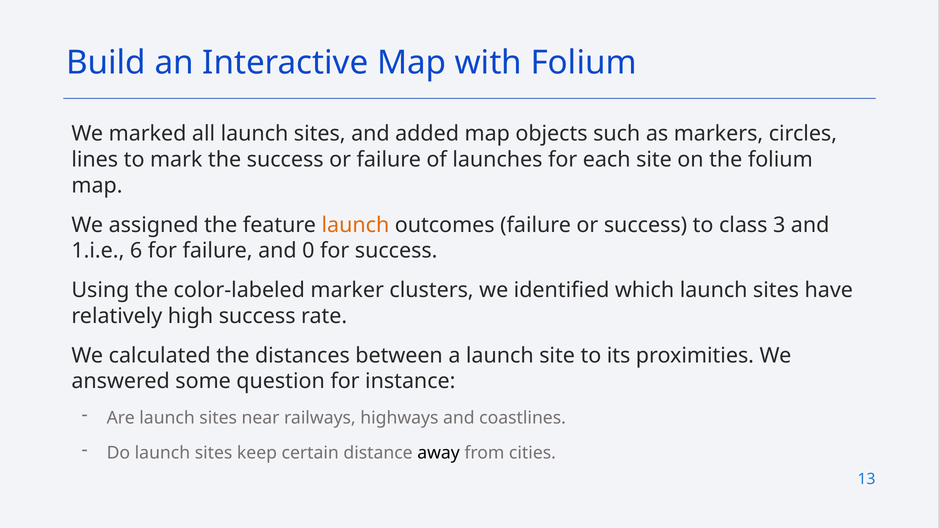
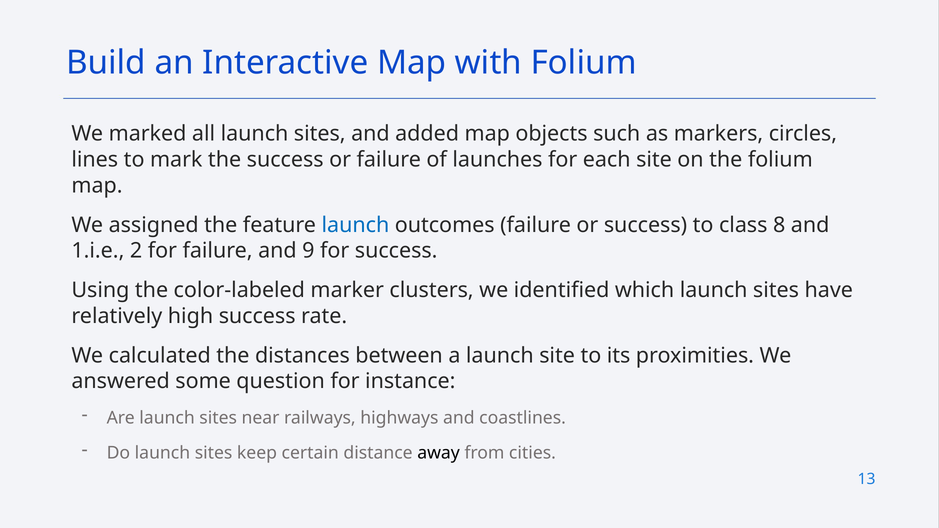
launch colour: orange -> blue (355, 225)
3: 3 -> 8 (779, 225)
6: 6 -> 2 (136, 251)
0: 0 -> 9 (308, 251)
